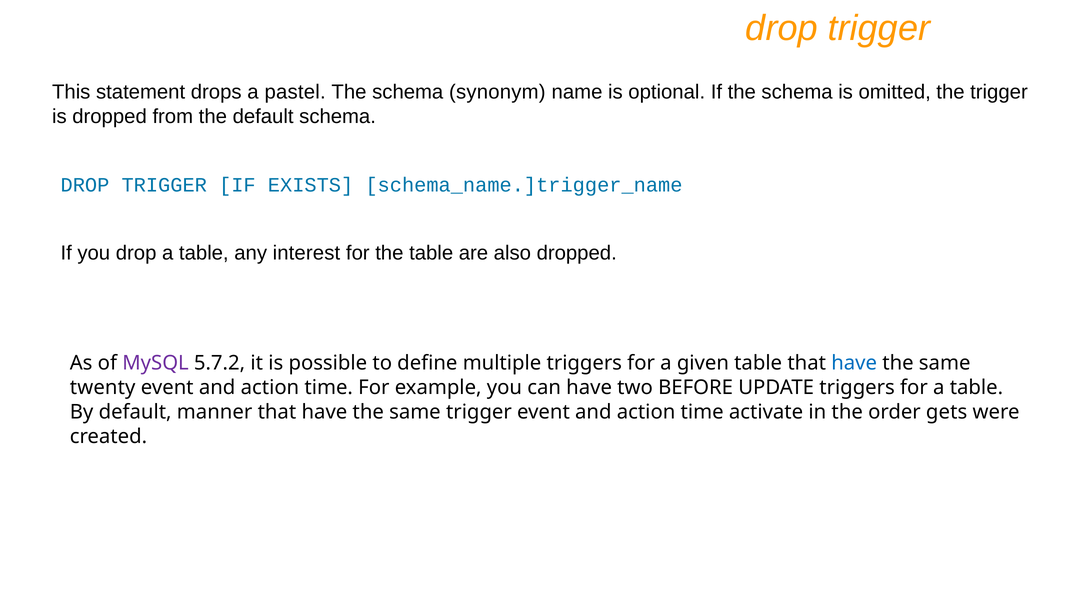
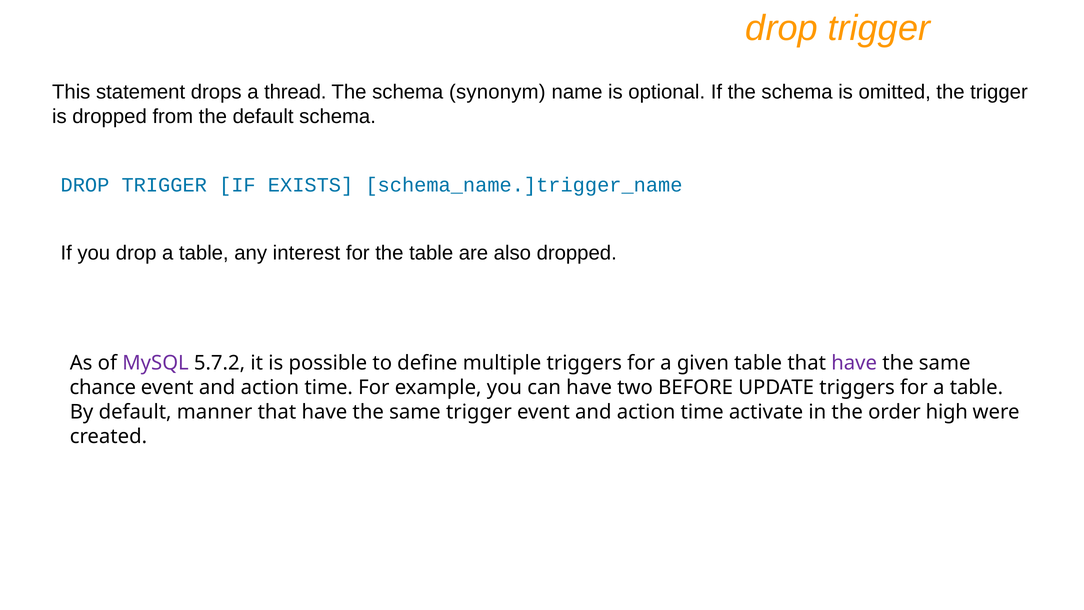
pastel: pastel -> thread (295, 92)
have colour: blue -> purple (854, 363)
twenty: twenty -> chance (103, 387)
gets: gets -> high (947, 412)
